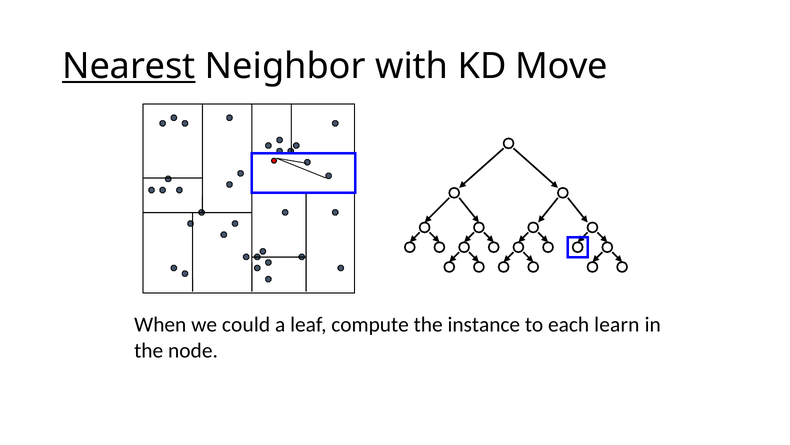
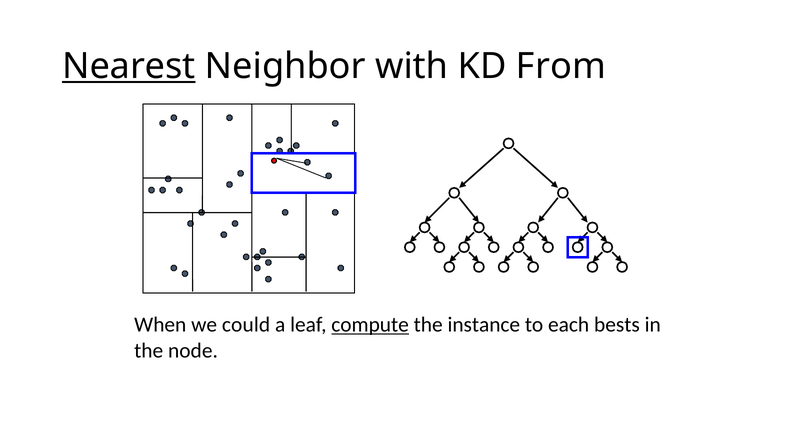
Move: Move -> From (561, 66)
compute underline: none -> present (370, 324)
learn: learn -> bests (617, 324)
